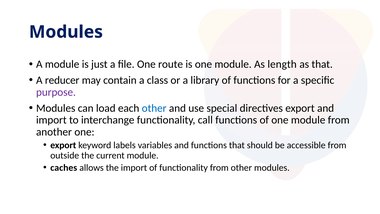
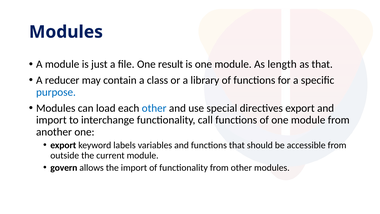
route: route -> result (171, 64)
purpose colour: purple -> blue (56, 92)
caches: caches -> govern (64, 167)
